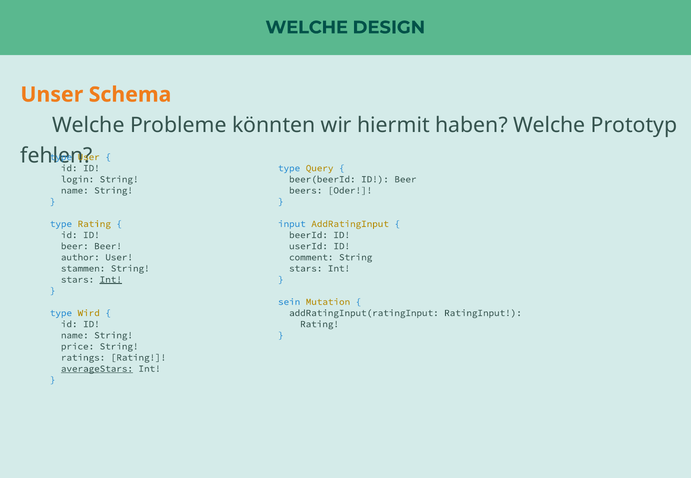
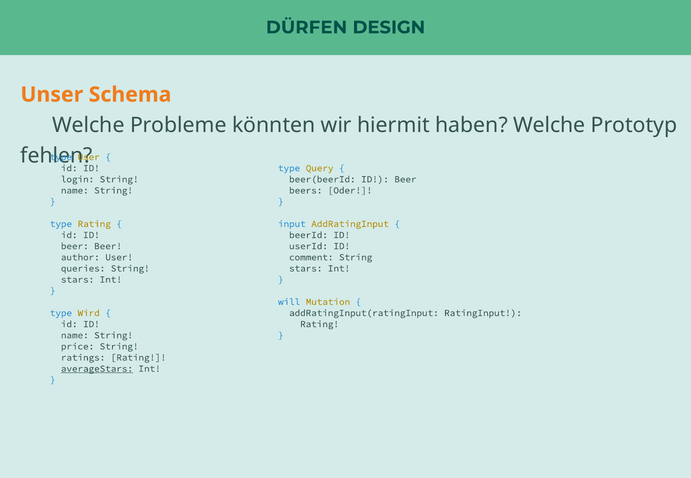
WELCHE: WELCHE -> DÜRFEN (307, 27)
stammen: stammen -> queries (83, 269)
Int underline: present -> none (111, 280)
sein: sein -> will (289, 302)
